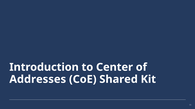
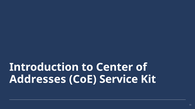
Shared: Shared -> Service (119, 80)
